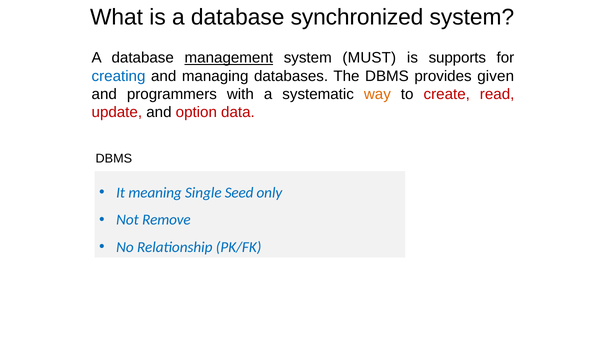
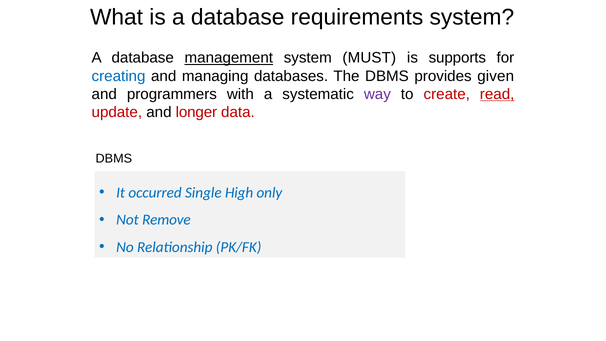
synchronized: synchronized -> requirements (357, 17)
way colour: orange -> purple (377, 94)
read underline: none -> present (497, 94)
option: option -> longer (196, 112)
meaning: meaning -> occurred (155, 193)
Seed: Seed -> High (239, 193)
